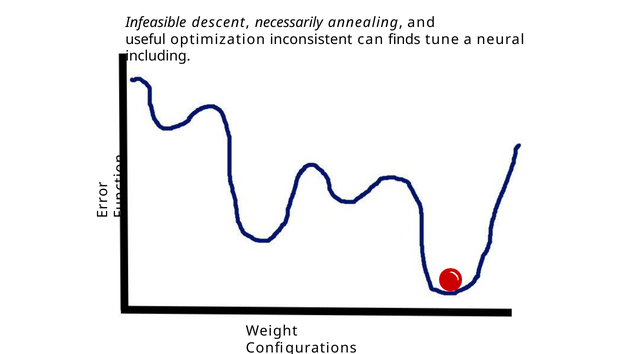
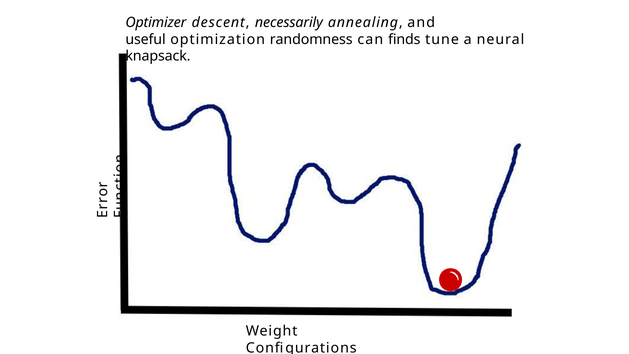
Infeasible: Infeasible -> Optimizer (156, 23)
inconsistent: inconsistent -> randomness (311, 39)
including: including -> knapsack (158, 56)
